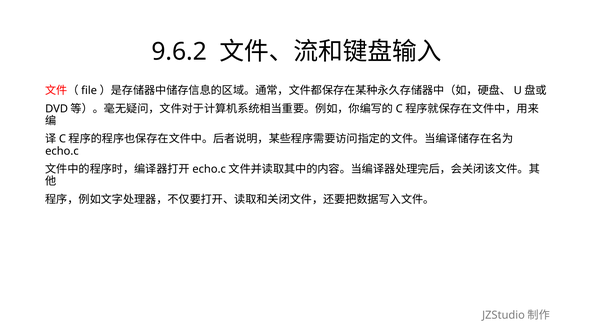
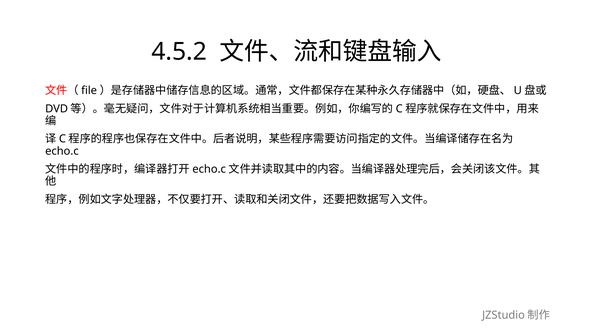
9.6.2: 9.6.2 -> 4.5.2 (179, 52)
